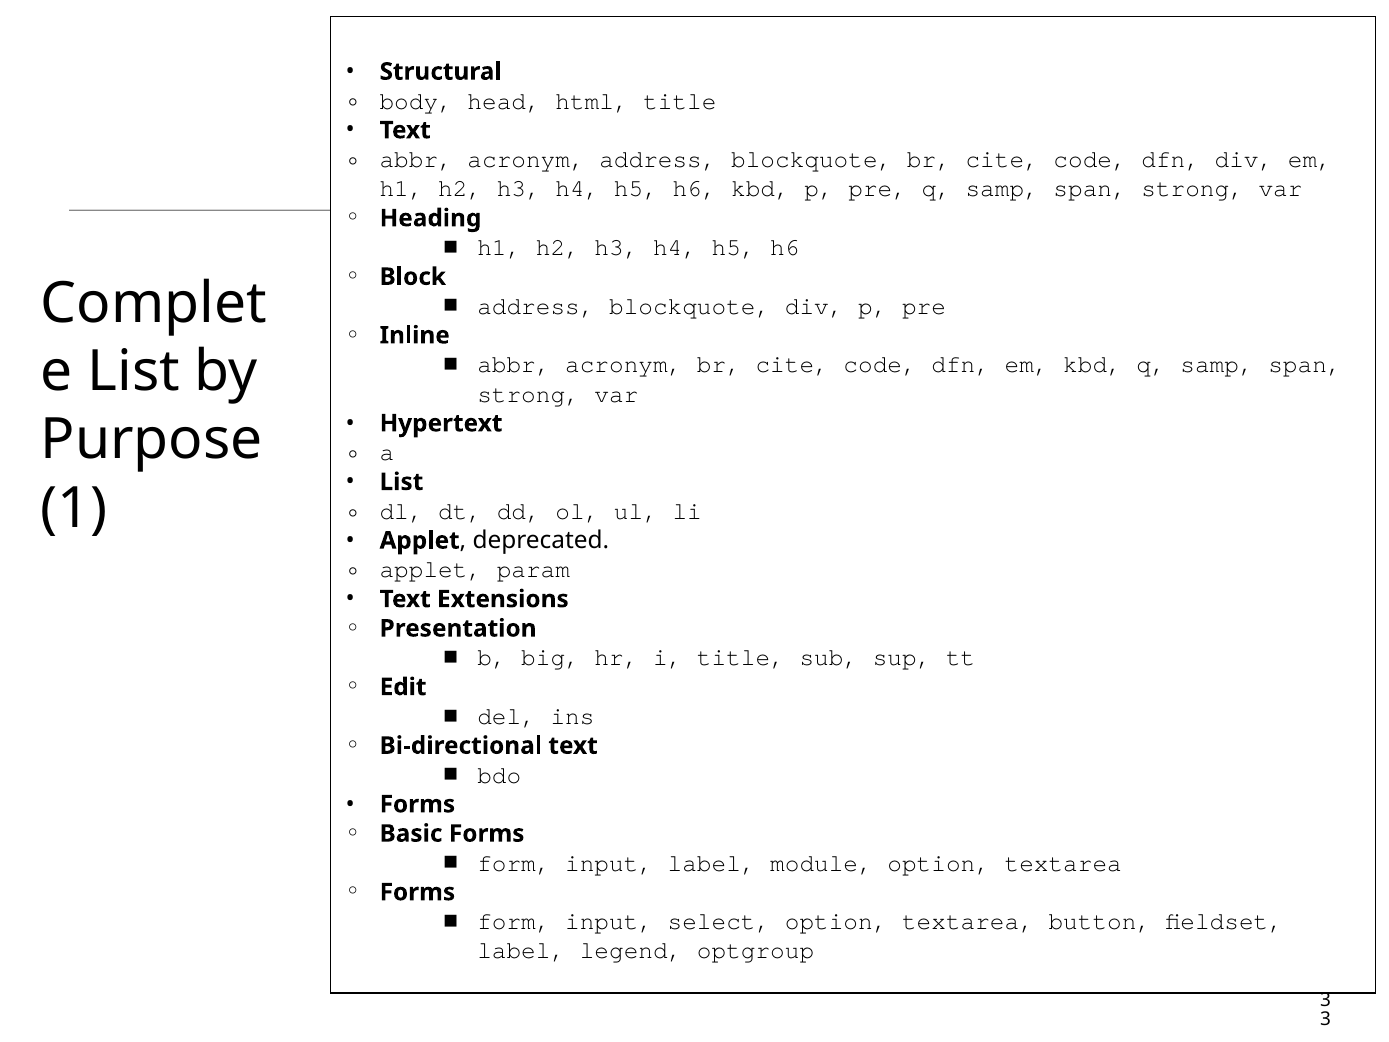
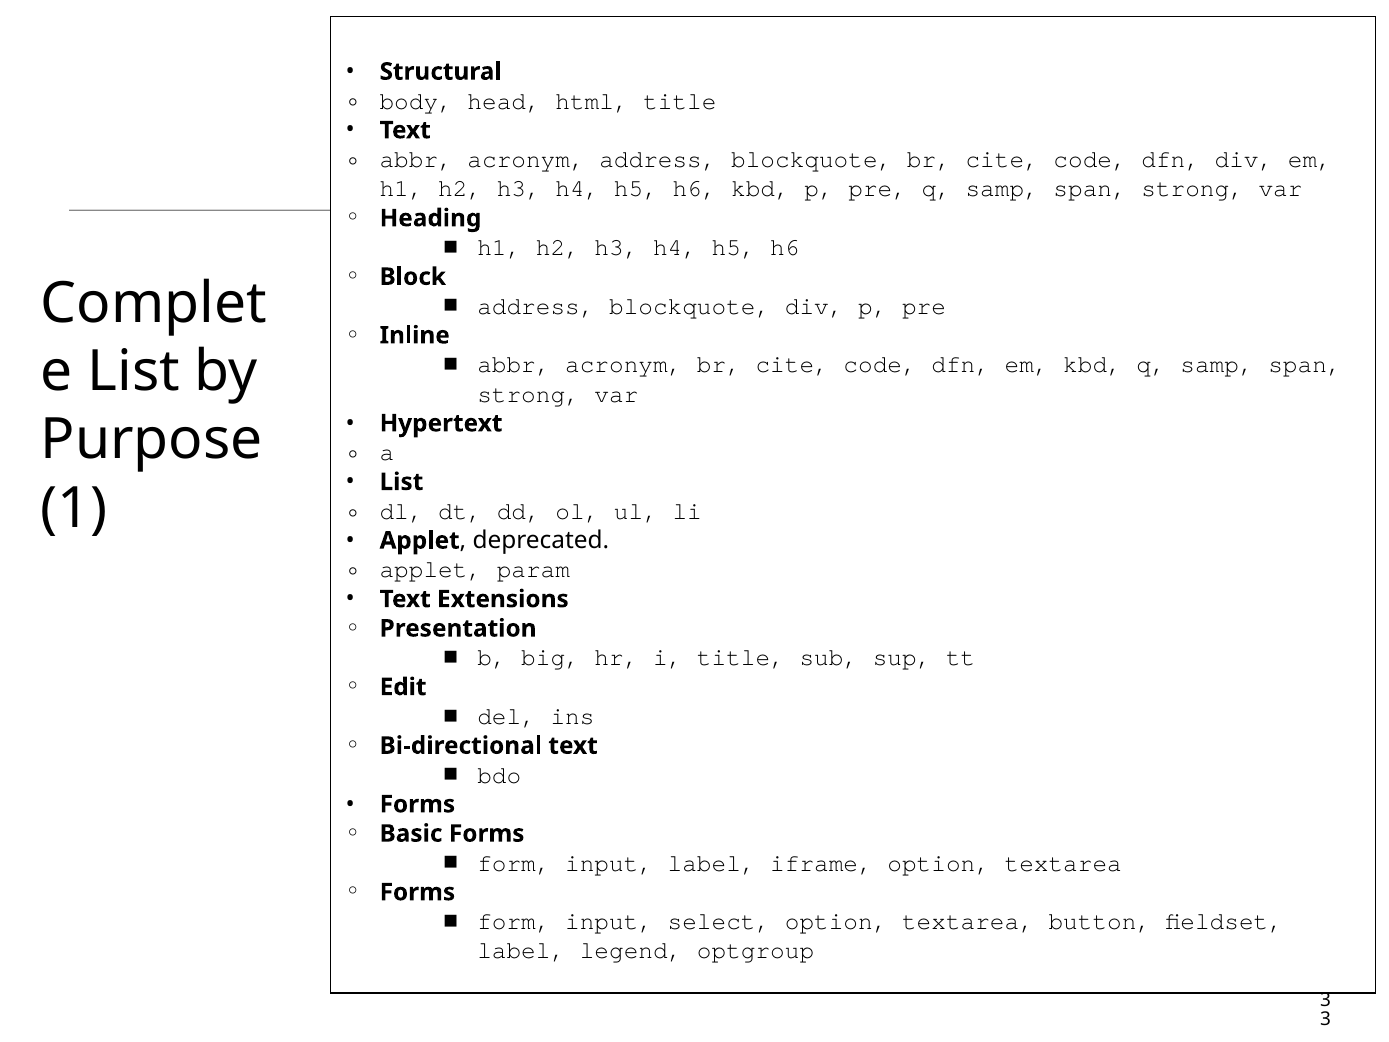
module: module -> iframe (822, 863)
